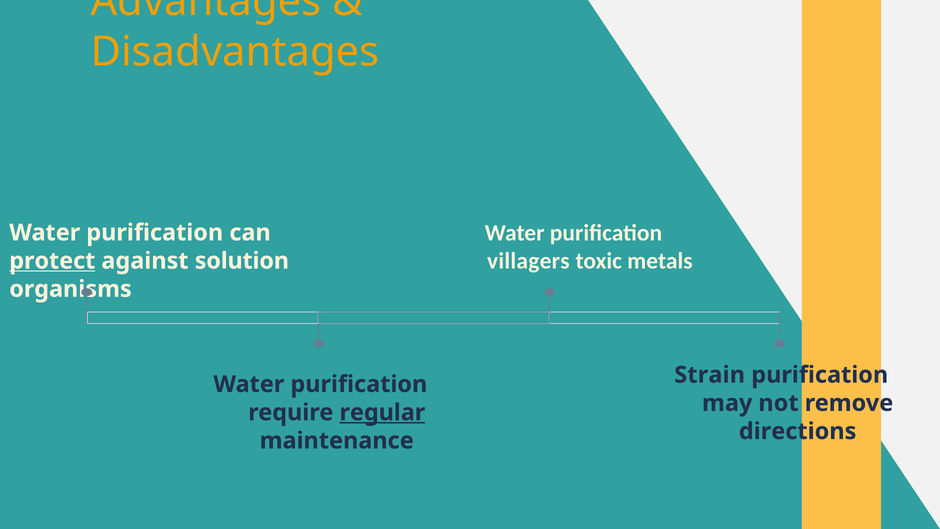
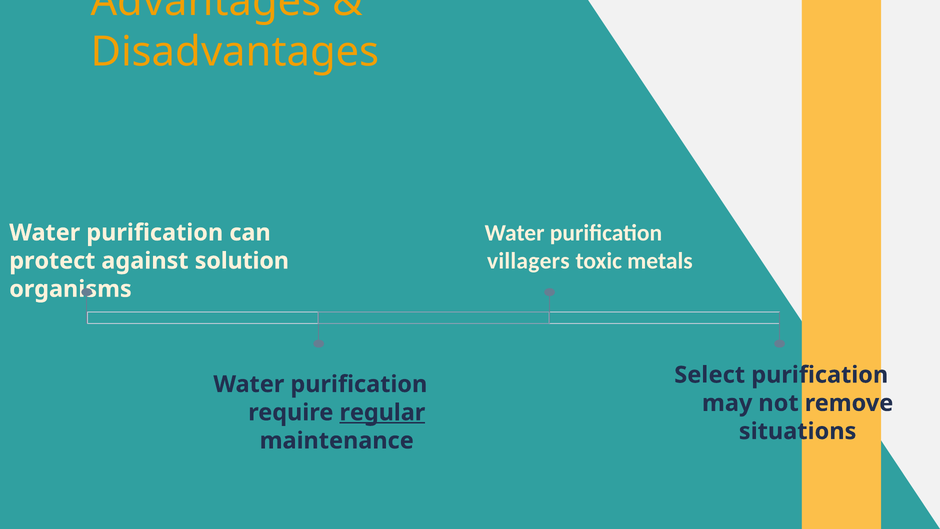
protect underline: present -> none (52, 261)
Strain: Strain -> Select (710, 375)
directions: directions -> situations (798, 431)
